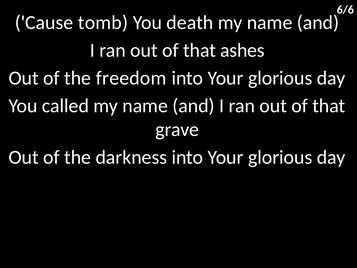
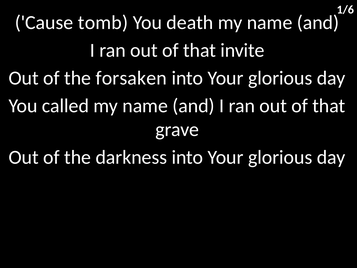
6/6: 6/6 -> 1/6 (345, 10)
ashes: ashes -> invite (242, 50)
freedom: freedom -> forsaken (131, 78)
